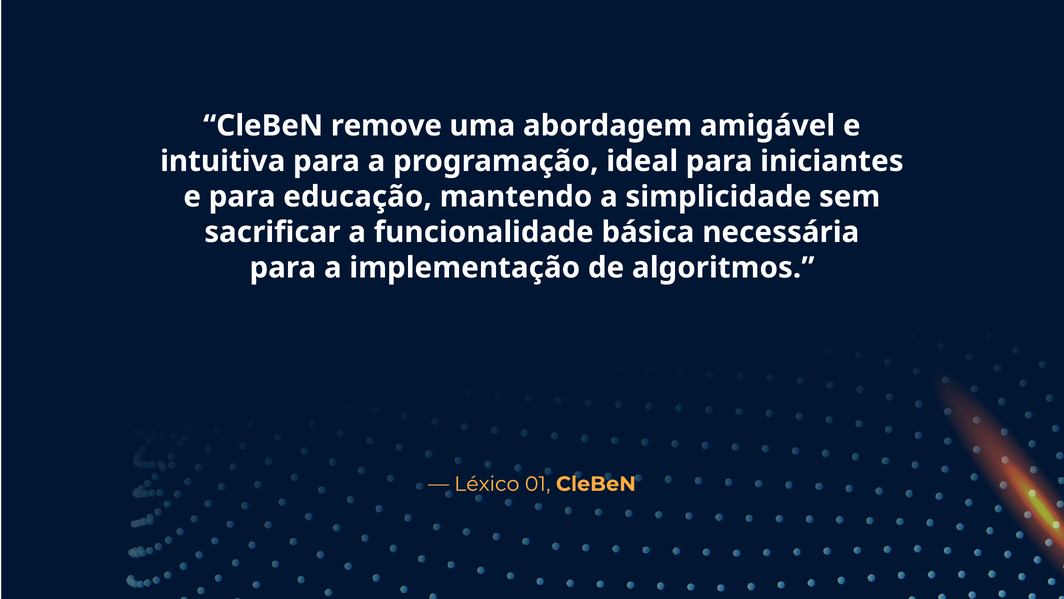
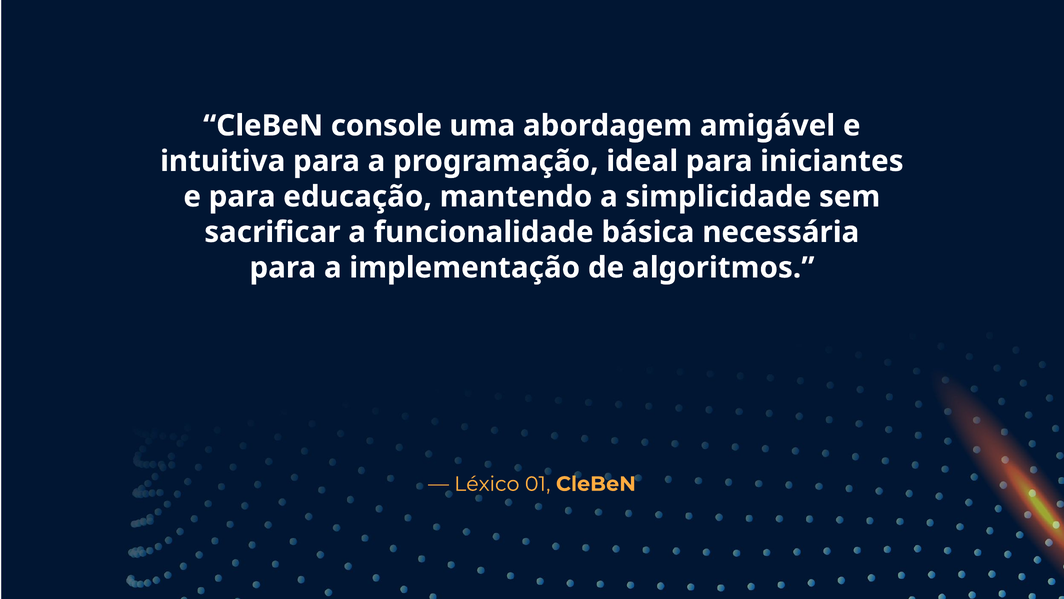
remove: remove -> console (386, 126)
